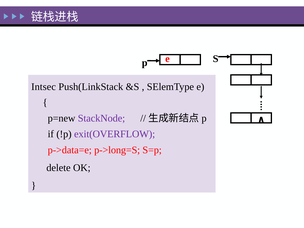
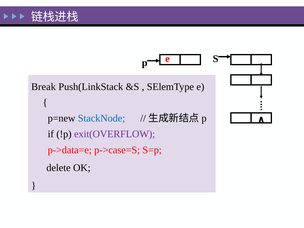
Intsec: Intsec -> Break (44, 87)
StackNode colour: purple -> blue (101, 118)
p->long=S: p->long=S -> p->case=S (117, 150)
